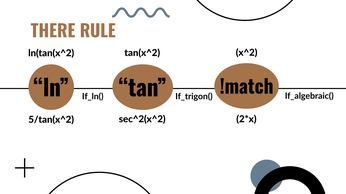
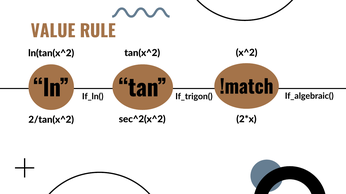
THERE: THERE -> VALUE (53, 32)
5/tan(x^2: 5/tan(x^2 -> 2/tan(x^2 (51, 120)
